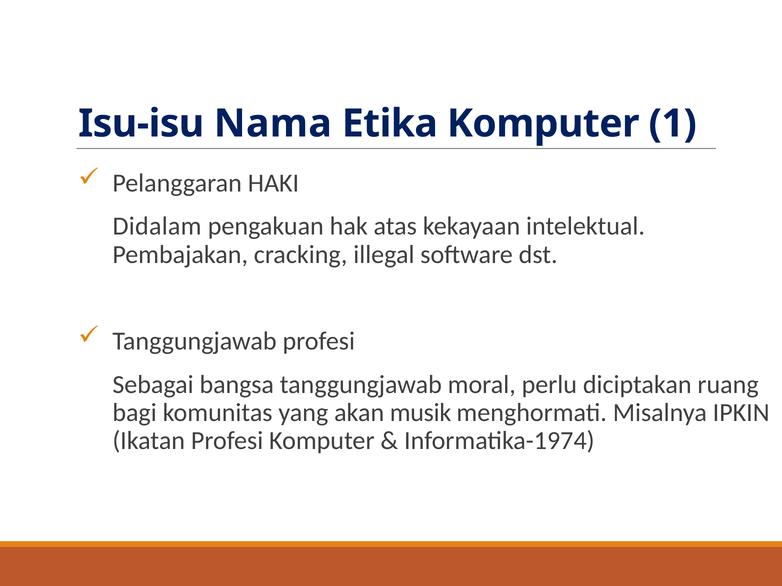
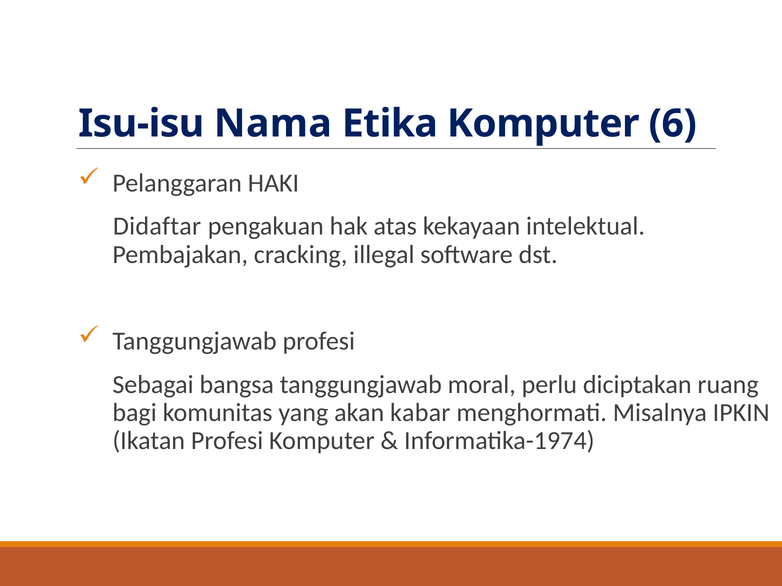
1: 1 -> 6 (673, 124)
Didalam: Didalam -> Didaftar (157, 227)
musik: musik -> kabar (420, 413)
